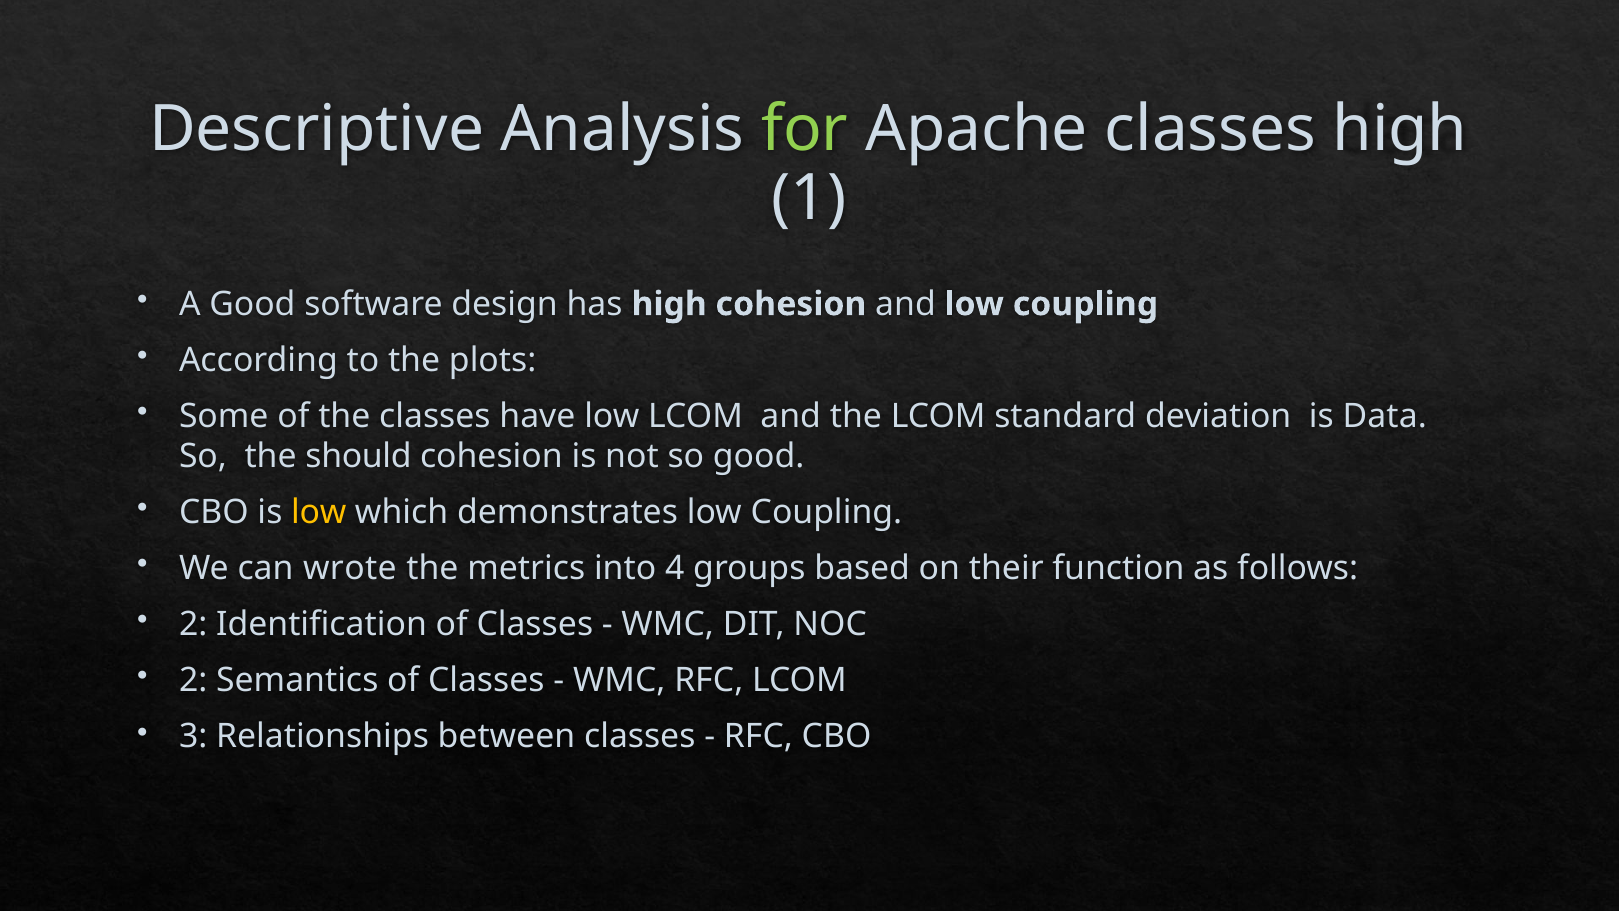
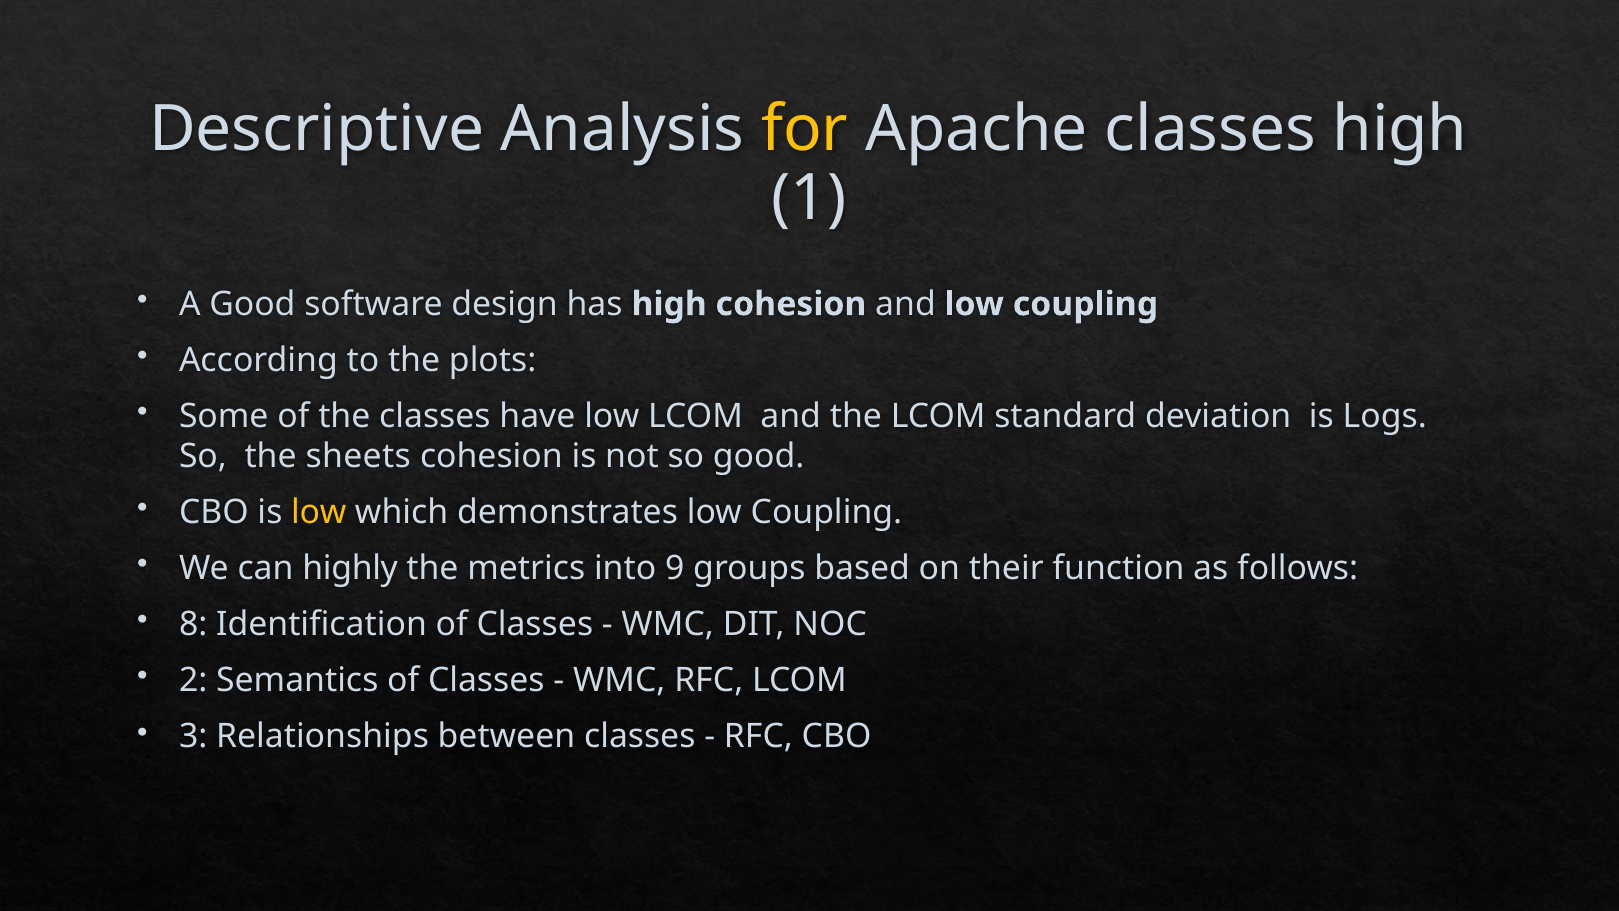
for colour: light green -> yellow (805, 129)
Data: Data -> Logs (1385, 416)
should: should -> sheets (358, 456)
wrote: wrote -> highly (350, 568)
4: 4 -> 9 (675, 568)
2: 2 -> 8 (193, 624)
